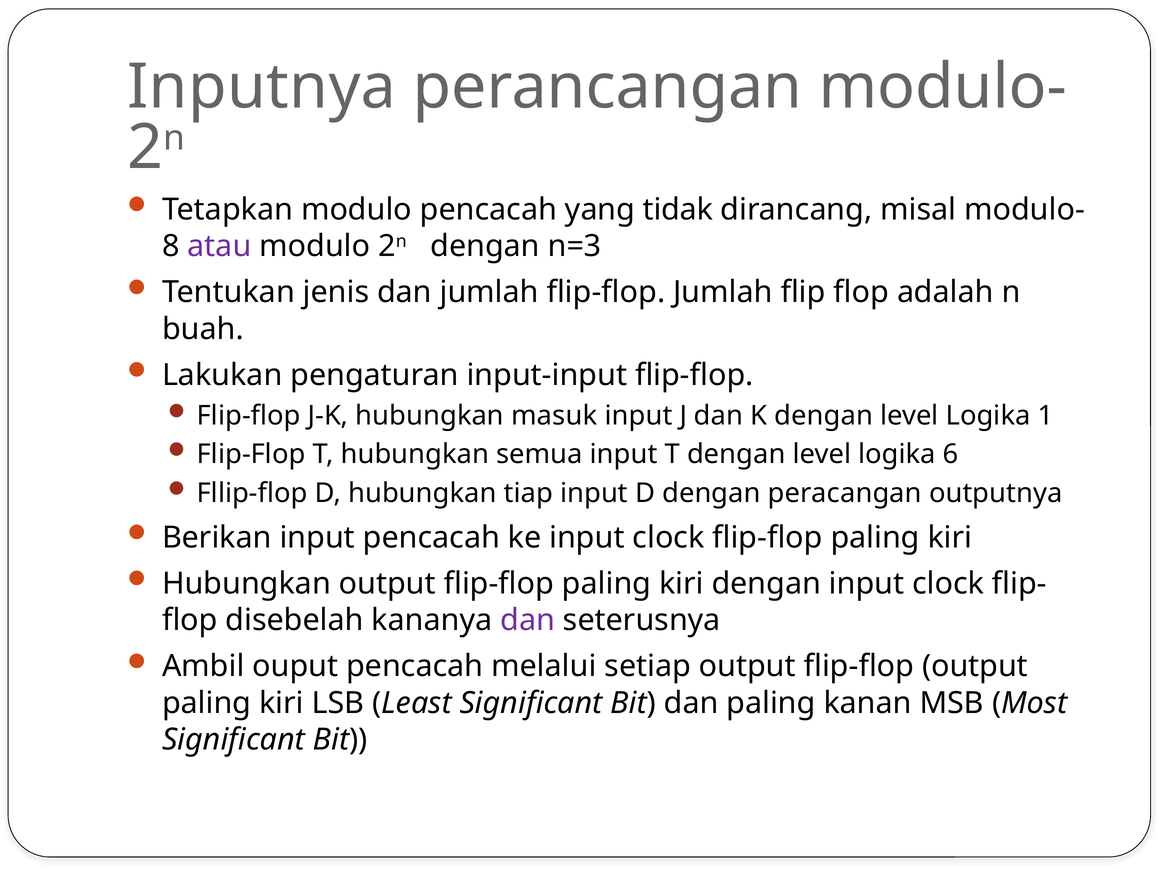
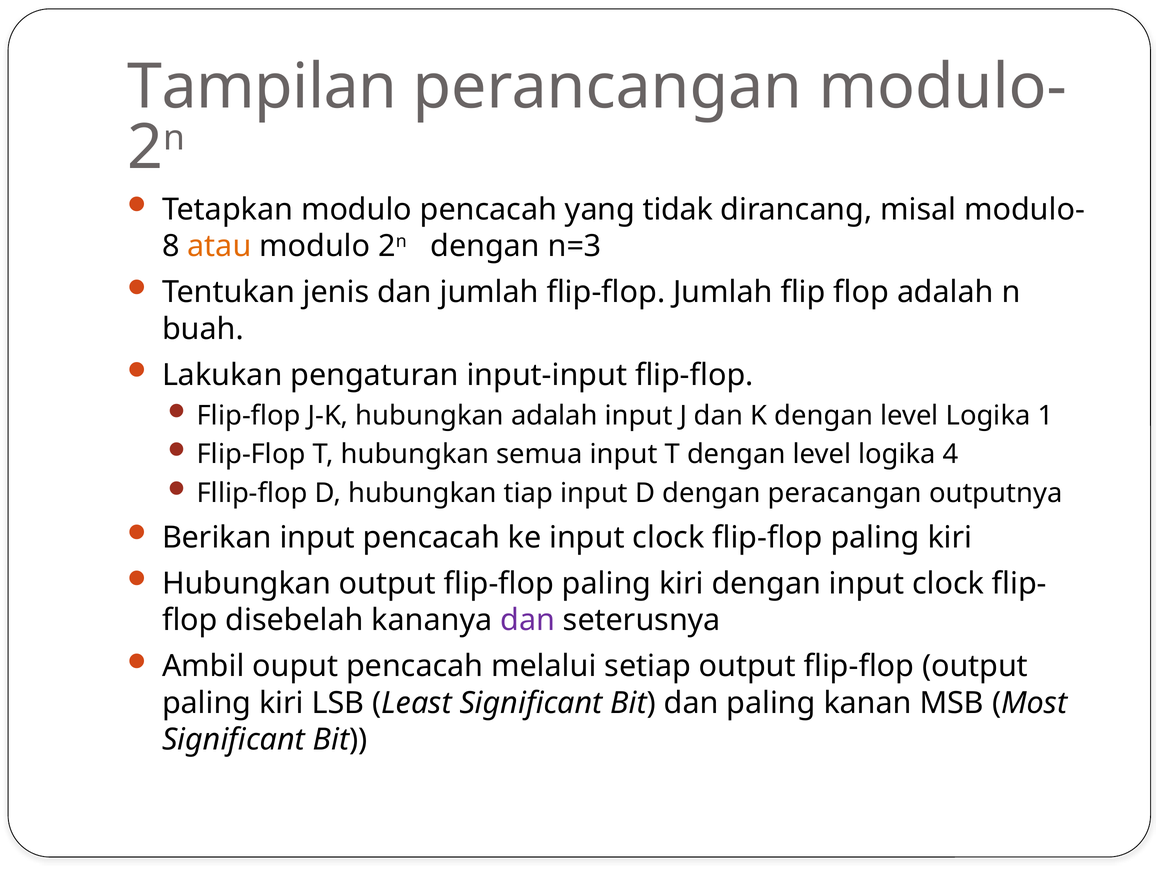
Inputnya: Inputnya -> Tampilan (262, 87)
atau colour: purple -> orange (219, 246)
hubungkan masuk: masuk -> adalah (554, 416)
6: 6 -> 4 (951, 455)
